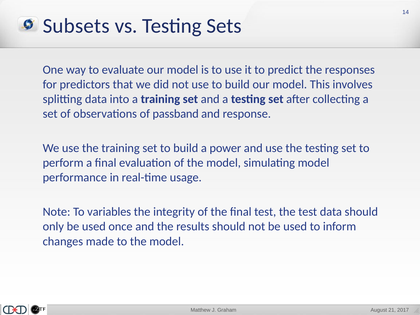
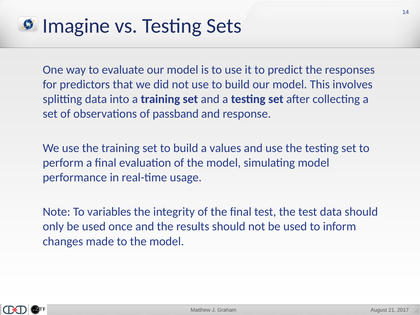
Subsets: Subsets -> Imagine (76, 26)
power: power -> values (225, 148)
